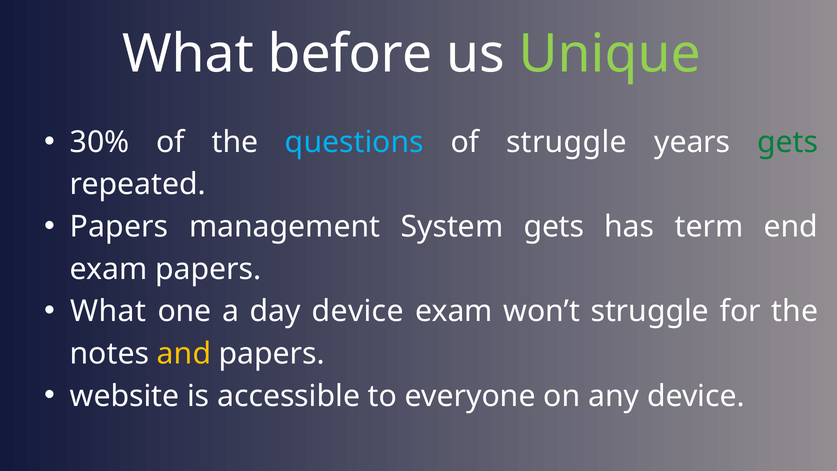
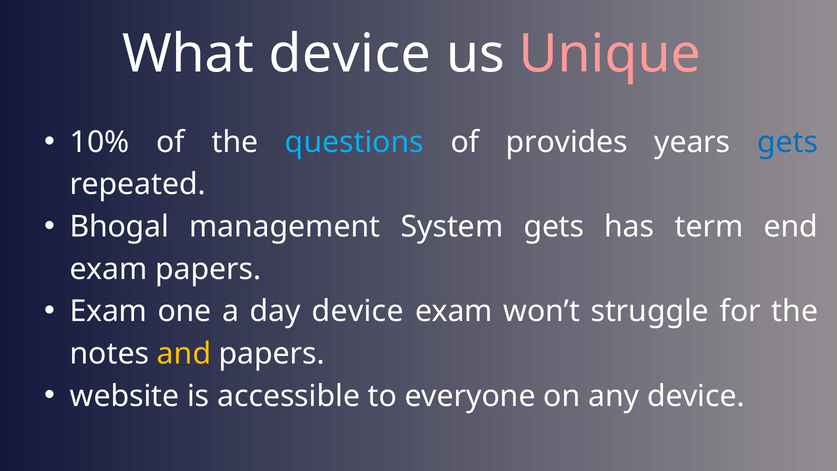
What before: before -> device (350, 54)
Unique colour: light green -> pink (610, 54)
30%: 30% -> 10% (100, 142)
of struggle: struggle -> provides (567, 142)
gets colour: green -> blue (788, 142)
Papers: Papers -> Bhogal (119, 227)
What: What -> Exam (108, 311)
